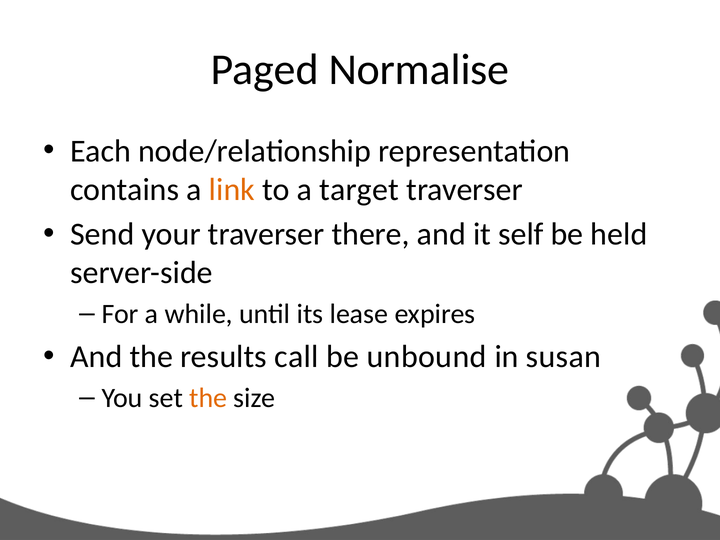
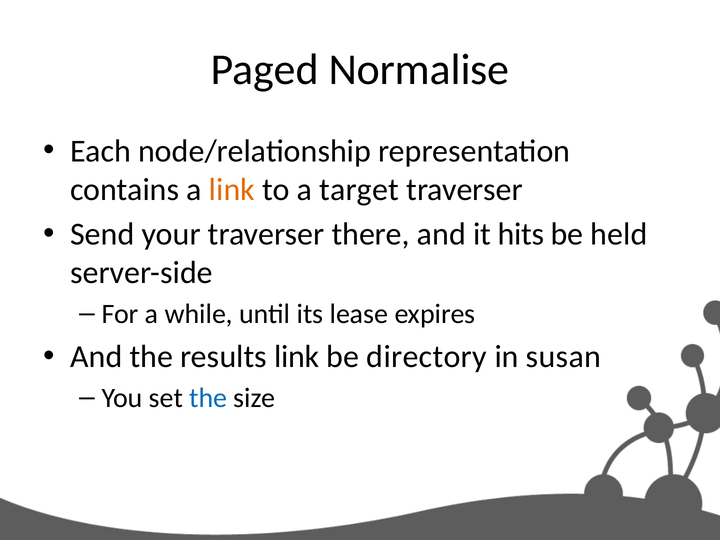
self: self -> hits (521, 234)
results call: call -> link (297, 357)
unbound: unbound -> directory (427, 357)
the colour: orange -> blue (208, 398)
